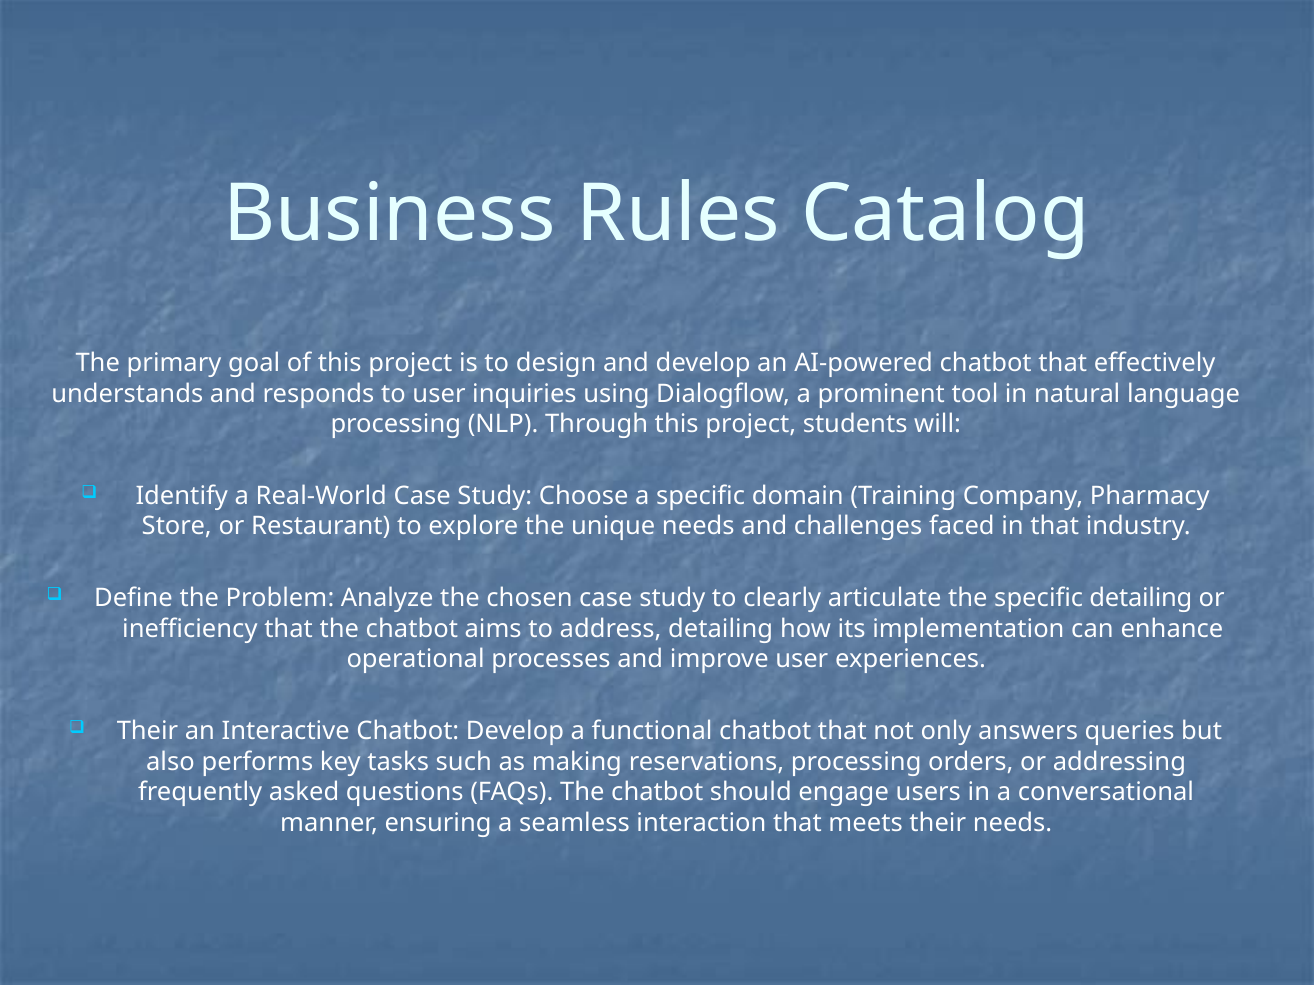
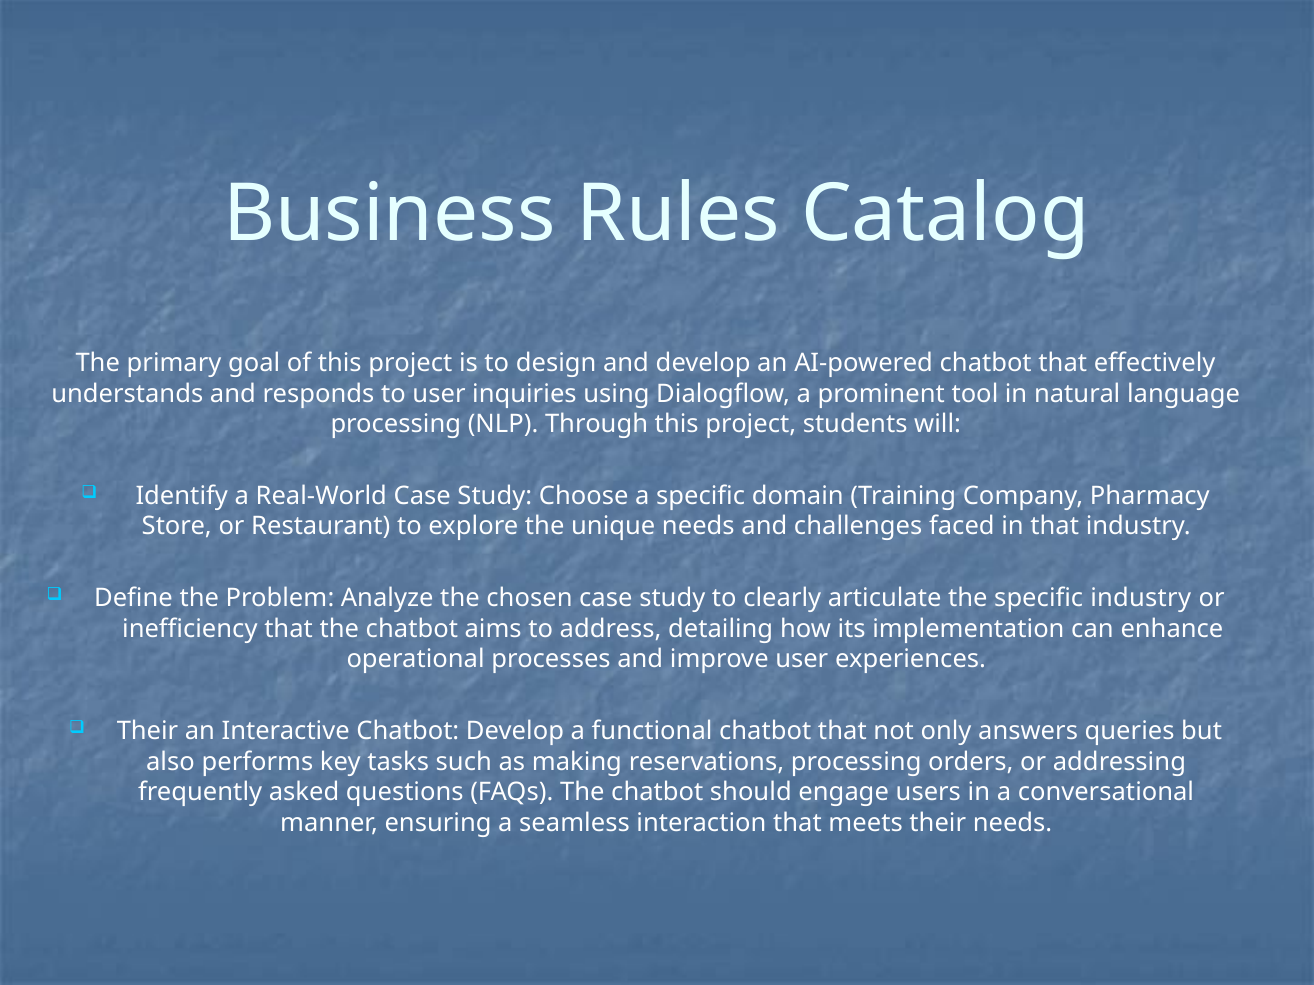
specific detailing: detailing -> industry (1141, 598)
